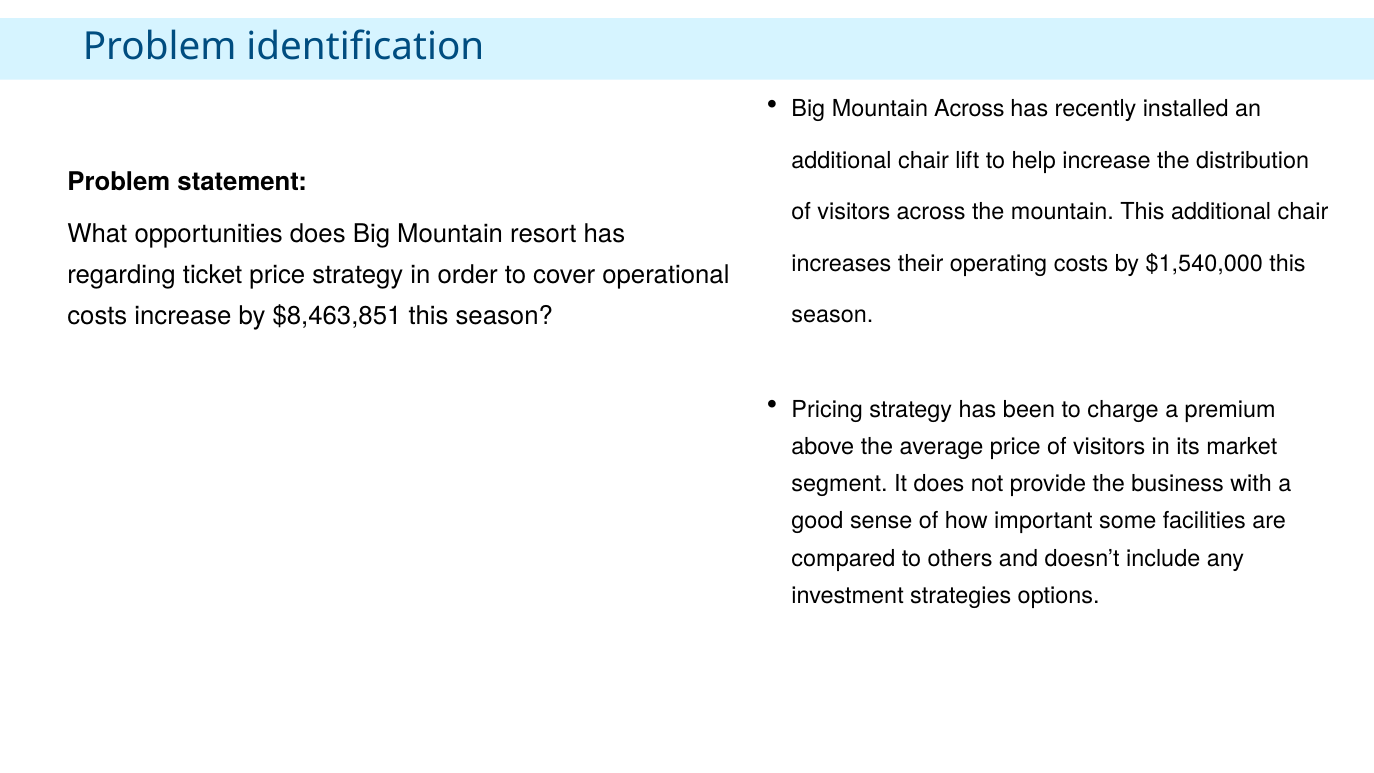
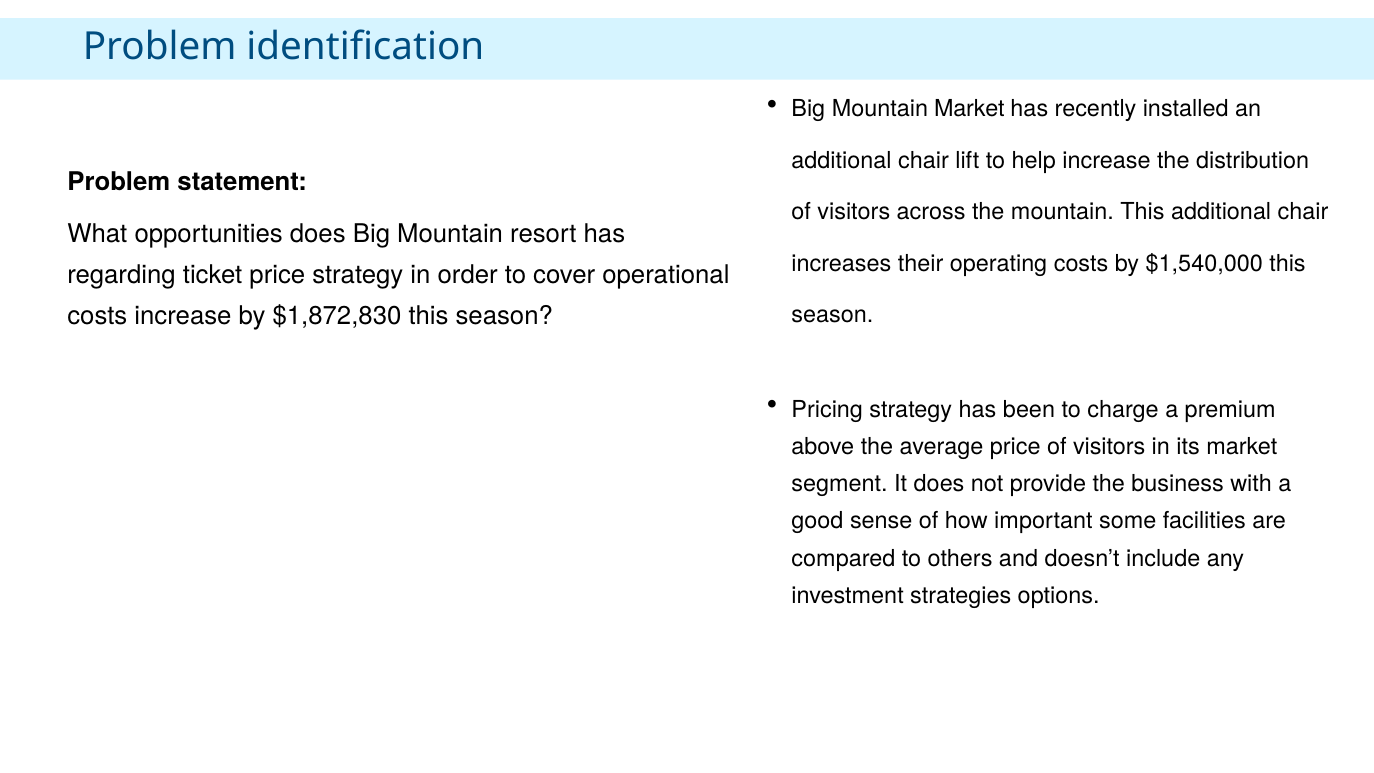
Mountain Across: Across -> Market (969, 109)
$8,463,851: $8,463,851 -> $1,872,830 (337, 316)
